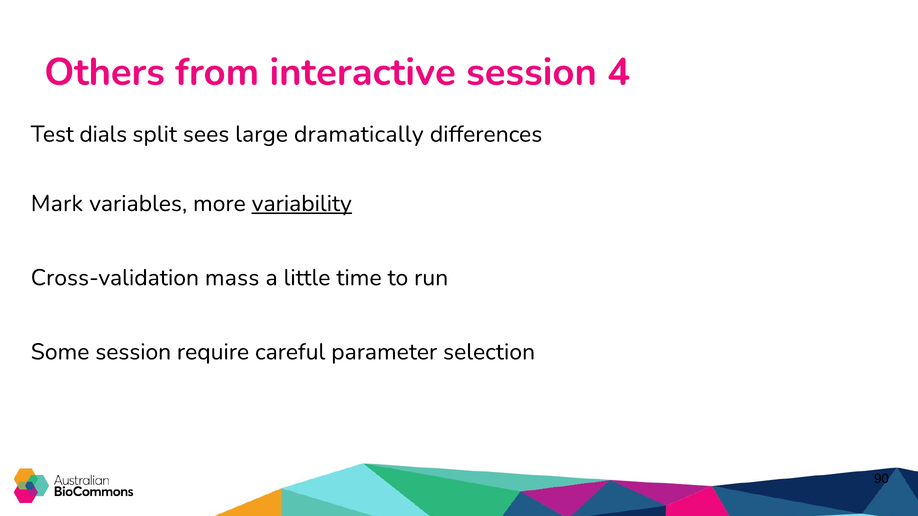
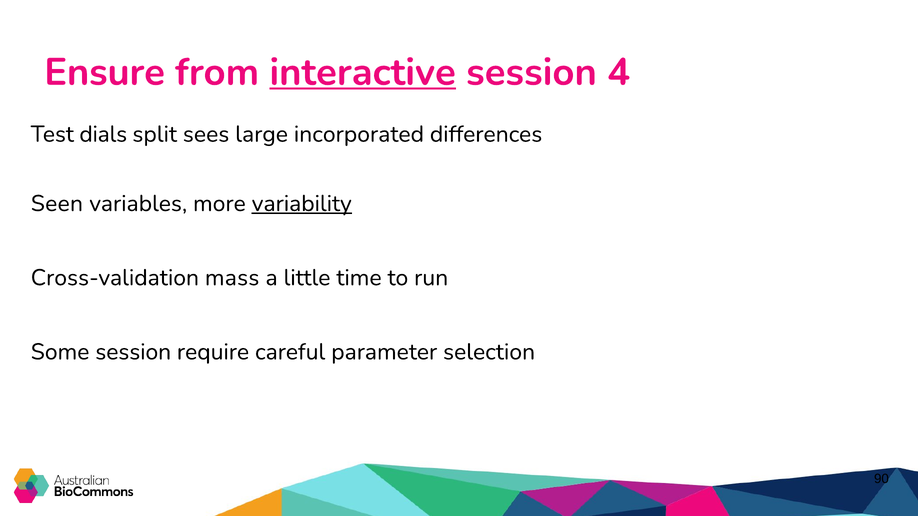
Others: Others -> Ensure (105, 72)
interactive underline: none -> present (363, 72)
dramatically: dramatically -> incorporated (359, 134)
Mark: Mark -> Seen (57, 204)
